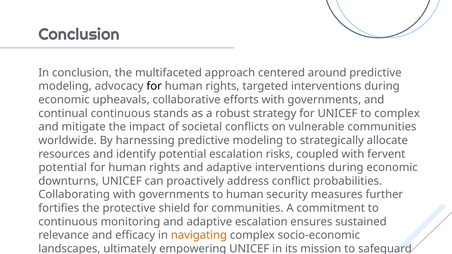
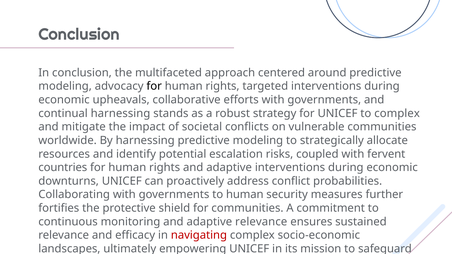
continual continuous: continuous -> harnessing (121, 113)
potential: potential -> countries (63, 168)
adaptive escalation: escalation -> relevance (261, 222)
navigating colour: orange -> red (199, 235)
